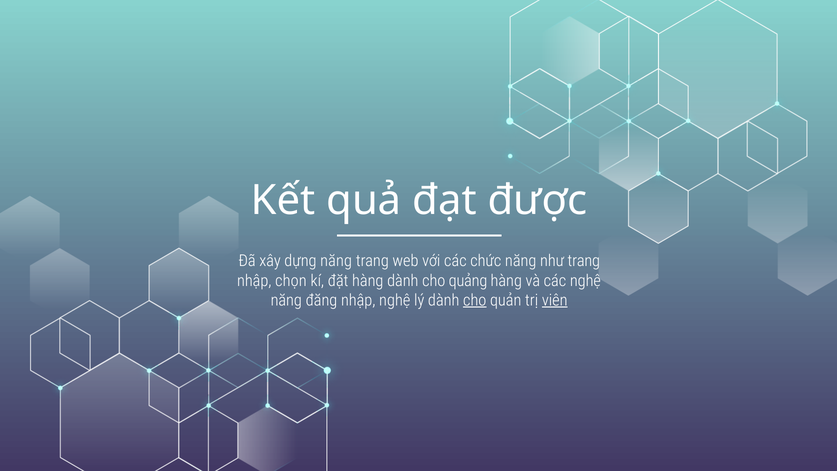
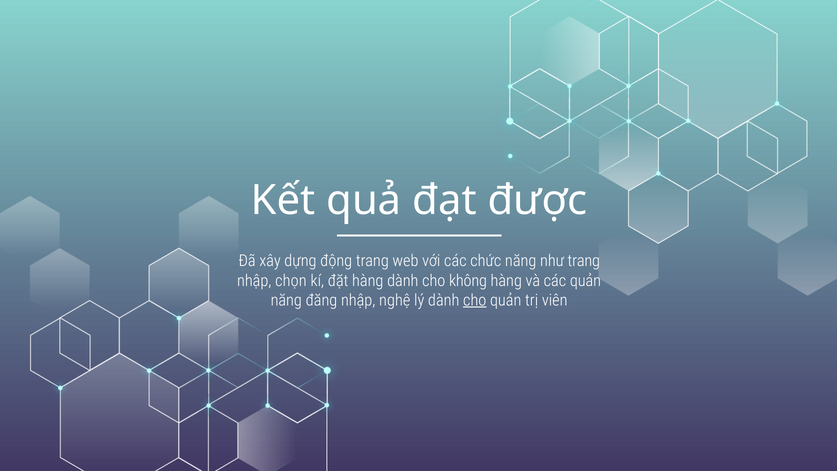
dựng năng: năng -> động (336, 261)
quảng: quảng -> không (468, 281)
các nghệ: nghệ -> quản (585, 281)
viên underline: present -> none (555, 300)
